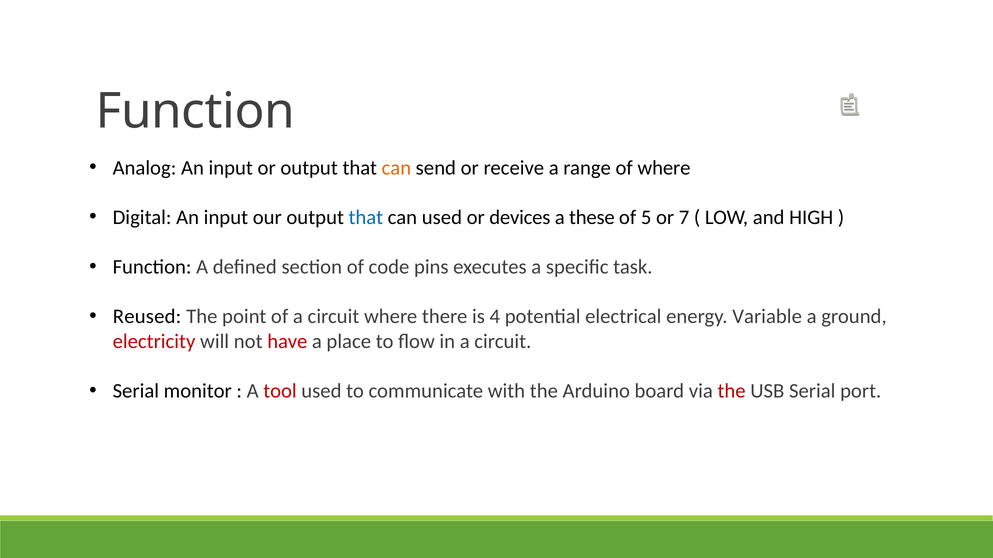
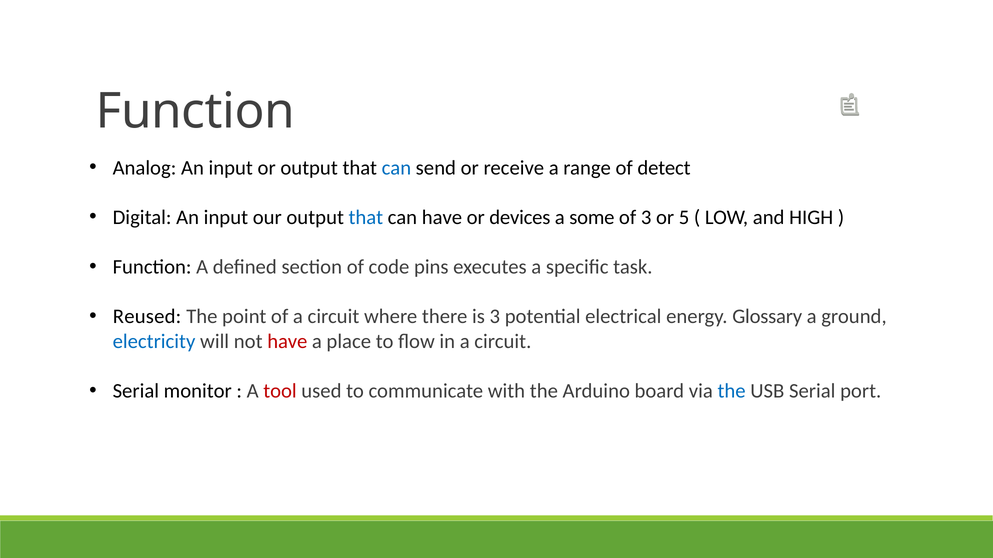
can colour: orange -> blue (396, 168)
of where: where -> detect (664, 168)
can used: used -> have (442, 218)
these: these -> some (592, 218)
of 5: 5 -> 3 (646, 218)
7: 7 -> 5 (684, 218)
is 4: 4 -> 3 (495, 317)
Variable: Variable -> Glossary (767, 317)
electricity colour: red -> blue (154, 342)
the colour: red -> blue (732, 391)
